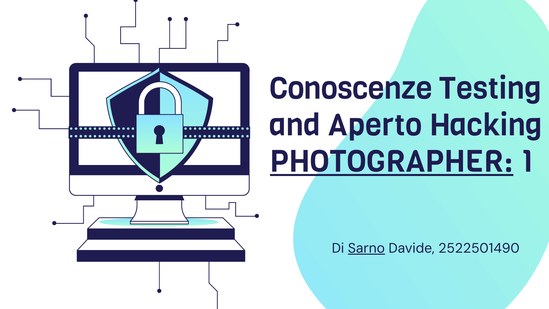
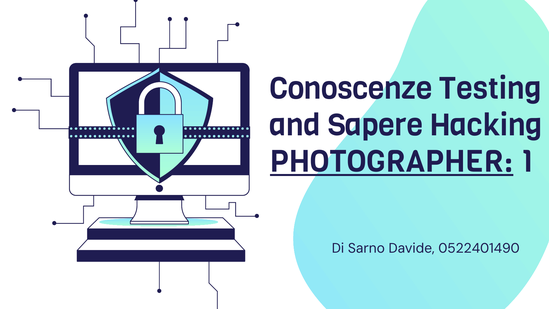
Aperto: Aperto -> Sapere (375, 125)
Sarno underline: present -> none (366, 248)
2522501490: 2522501490 -> 0522401490 (479, 248)
